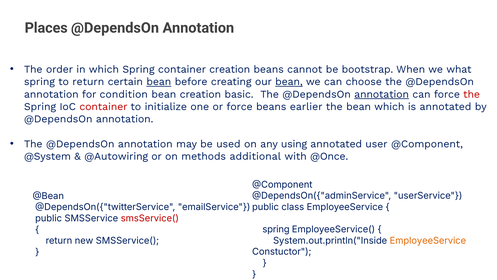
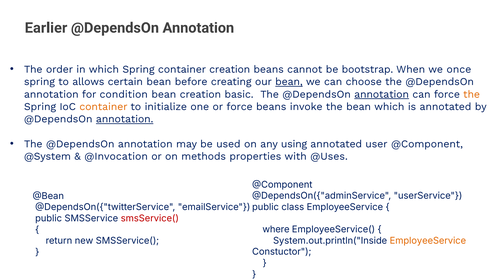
Places: Places -> Earlier (46, 28)
what: what -> once (459, 69)
to return: return -> allows (88, 82)
bean underline: present -> none (159, 82)
the colour: red -> orange (472, 94)
container colour: red -> orange (103, 107)
earlier: earlier -> invoke (306, 107)
annotation underline: none -> present (125, 119)
@Autowiring: @Autowiring -> @Invocation (116, 156)
additional: additional -> properties (255, 156)
@Once: @Once -> @Uses (329, 156)
spring: spring -> where (276, 229)
